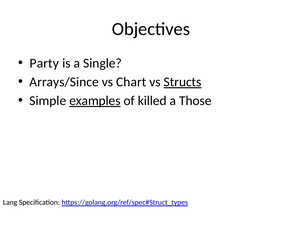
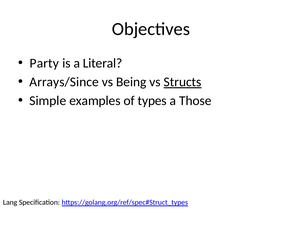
Single: Single -> Literal (103, 63)
Chart: Chart -> Being (131, 82)
examples underline: present -> none (95, 101)
killed: killed -> types (152, 101)
